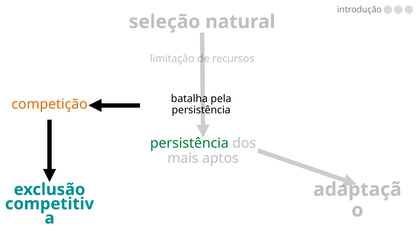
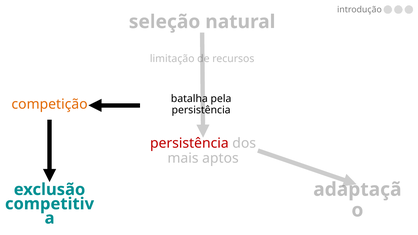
persistência colour: green -> red (189, 143)
